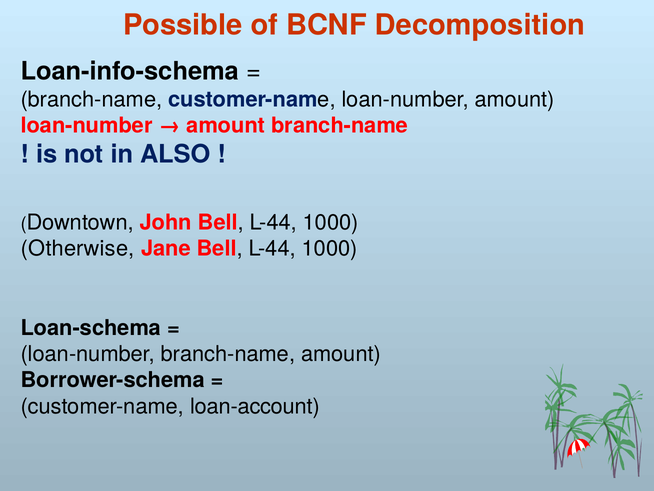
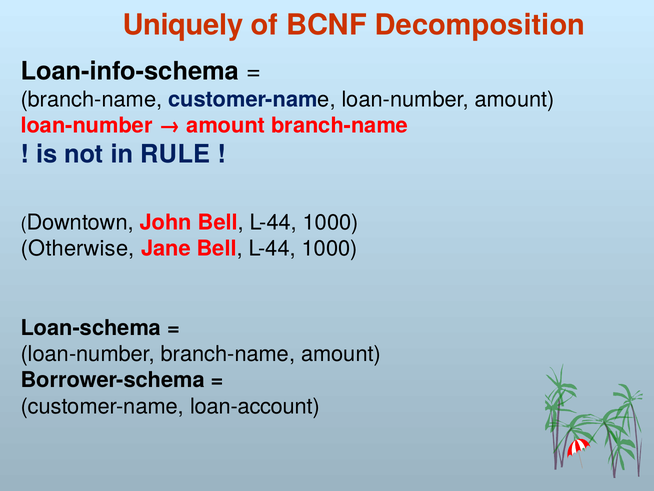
Possible: Possible -> Uniquely (183, 25)
ALSO: ALSO -> RULE (175, 154)
